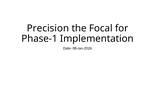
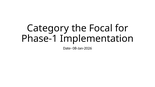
Precision: Precision -> Category (48, 28)
